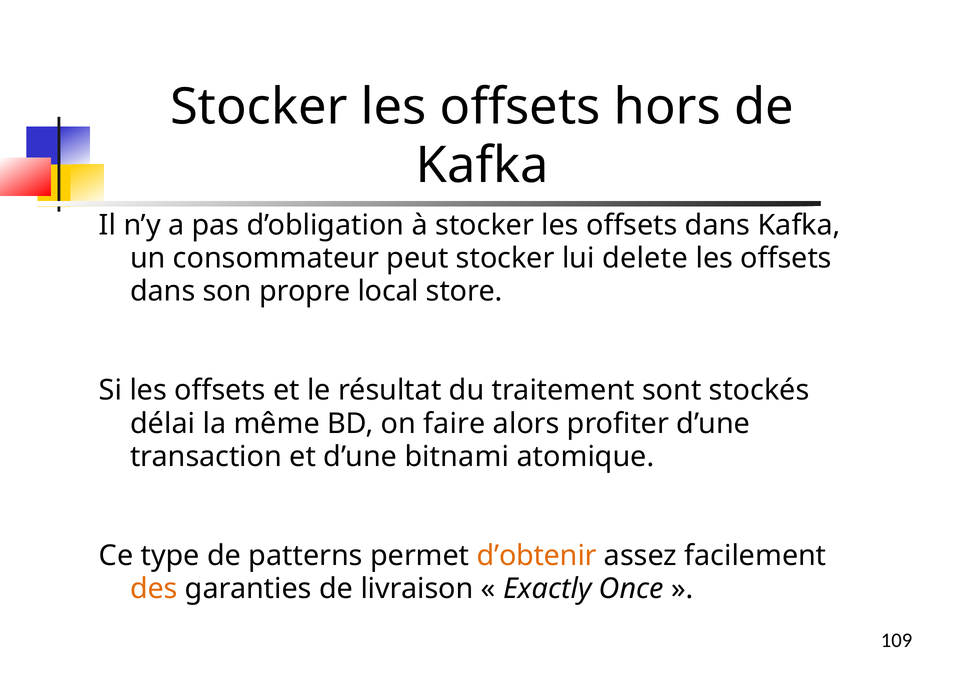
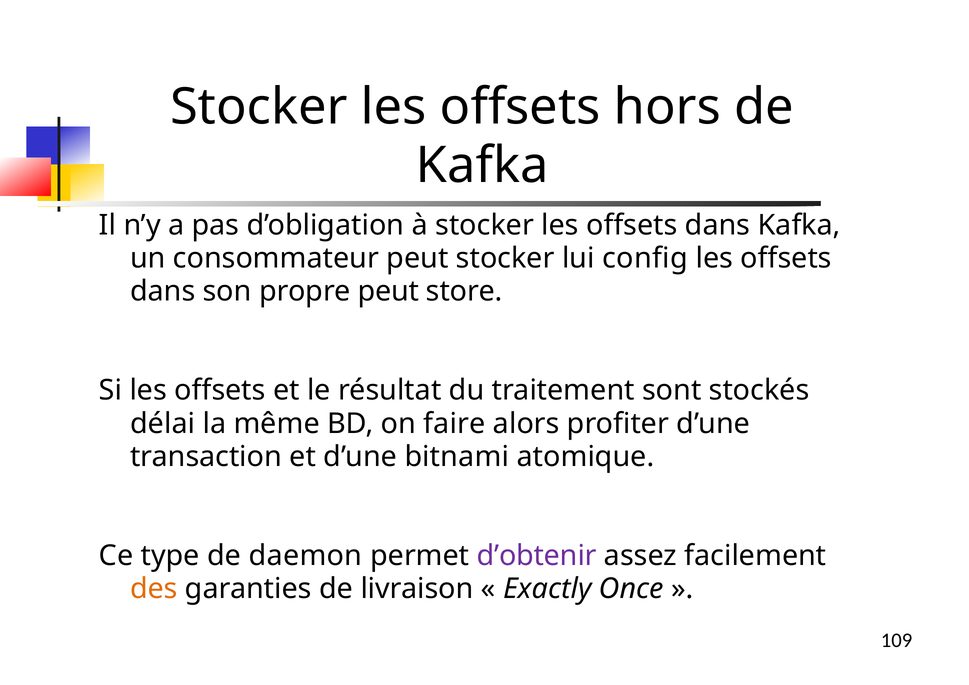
delete: delete -> config (645, 258)
propre local: local -> peut (388, 291)
patterns: patterns -> daemon (305, 556)
d’obtenir colour: orange -> purple (537, 556)
